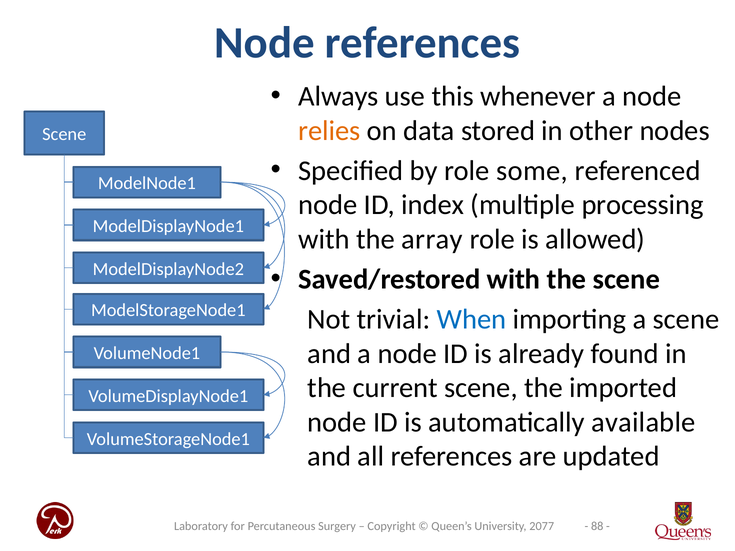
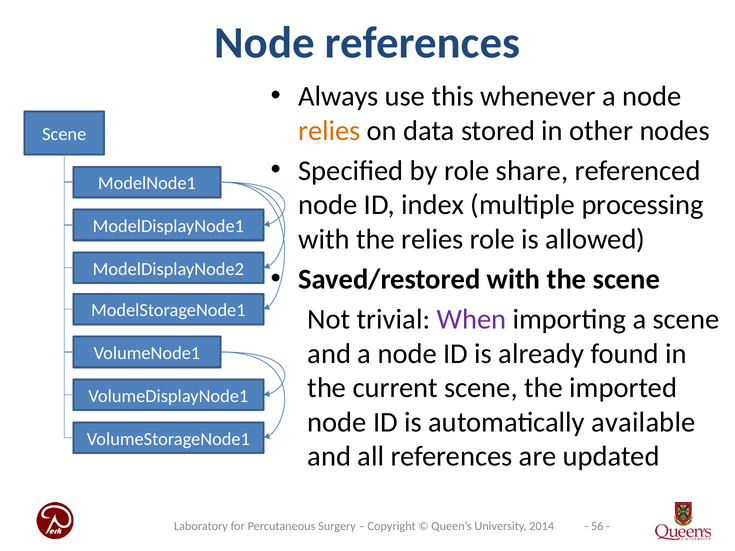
some: some -> share (532, 171)
the array: array -> relies (432, 239)
When colour: blue -> purple (471, 319)
88: 88 -> 56 (597, 526)
2077: 2077 -> 2014 (542, 526)
